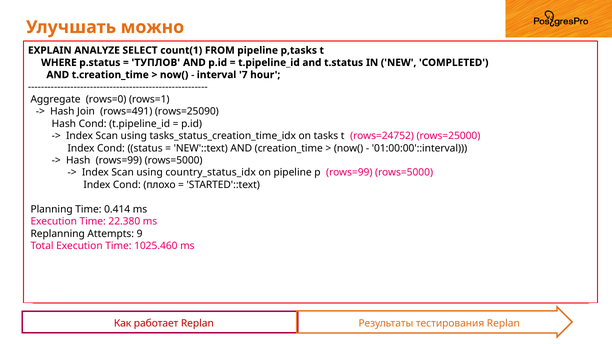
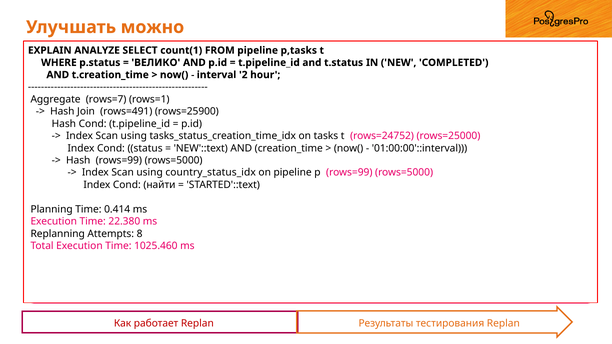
ТУПЛОВ: ТУПЛОВ -> ВЕЛИКО (156, 63)
7: 7 -> 2 (243, 75)
rows=0: rows=0 -> rows=7 (106, 99)
rows=25090: rows=25090 -> rows=25900 (187, 112)
плохо: плохо -> найти (159, 185)
9: 9 -> 8 (140, 234)
